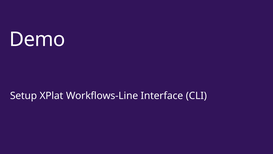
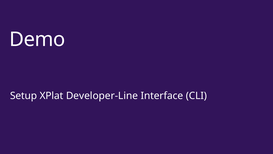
Workflows-Line: Workflows-Line -> Developer-Line (102, 95)
